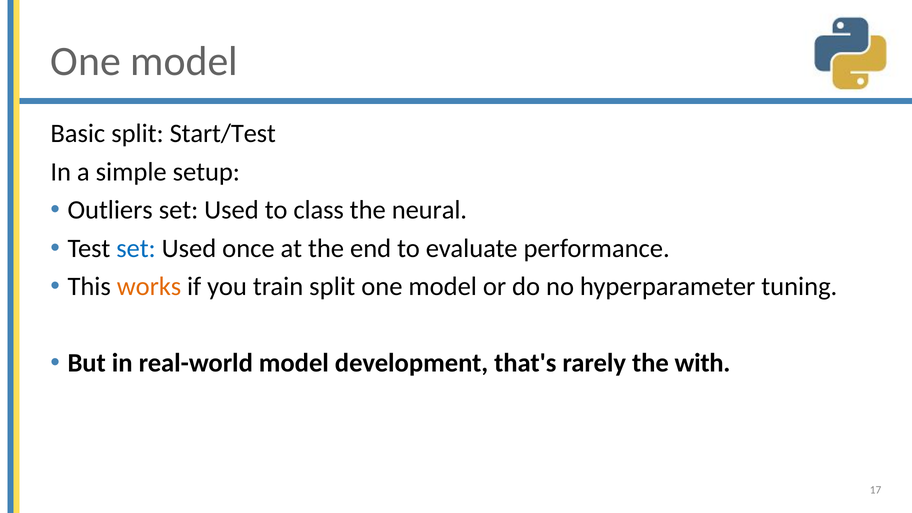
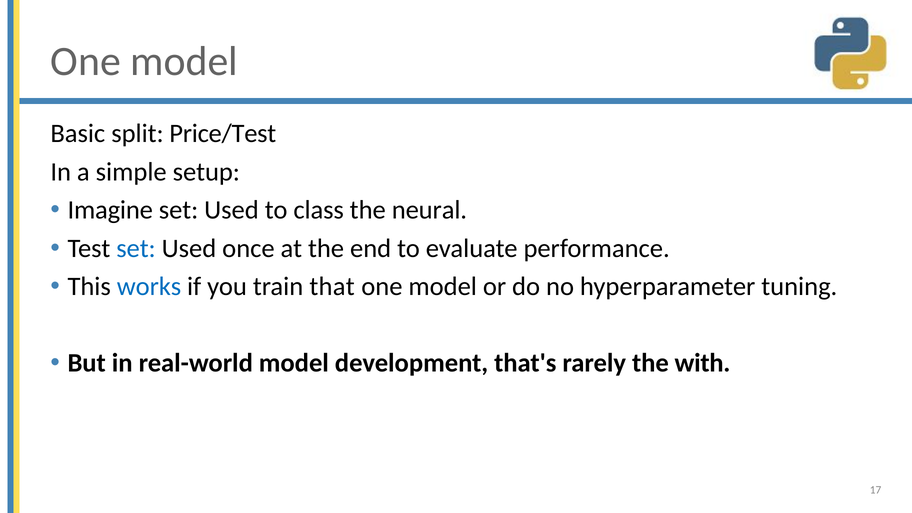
Start/Test: Start/Test -> Price/Test (223, 134)
Outliers: Outliers -> Imagine (110, 210)
works colour: orange -> blue (149, 287)
train split: split -> that (332, 287)
